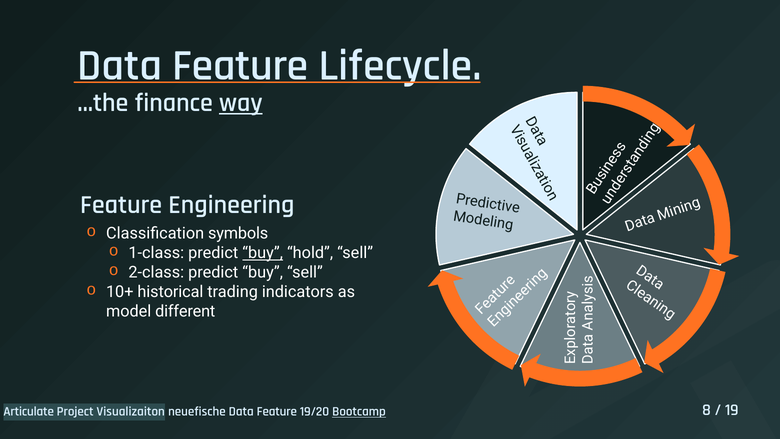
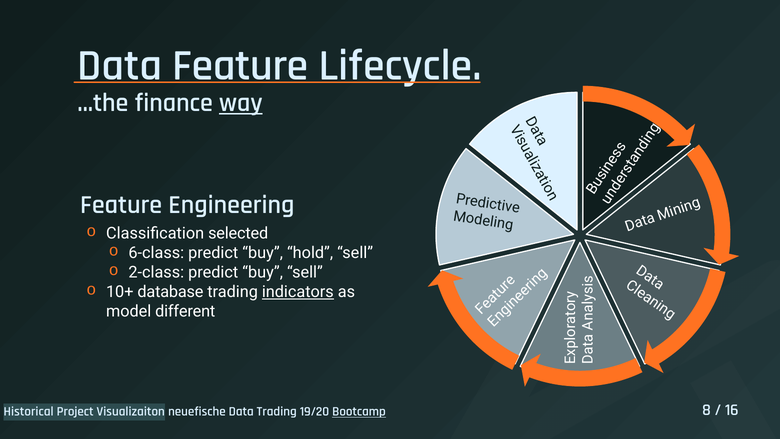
symbols: symbols -> selected (238, 233)
1-class: 1-class -> 6-class (156, 253)
buy underline: present -> none (263, 253)
historical: historical -> database (170, 292)
indicators underline: none -> present (298, 292)
19: 19 -> 16 (732, 410)
Articulate: Articulate -> Historical (29, 411)
neuefische Data Feature: Feature -> Trading (277, 411)
